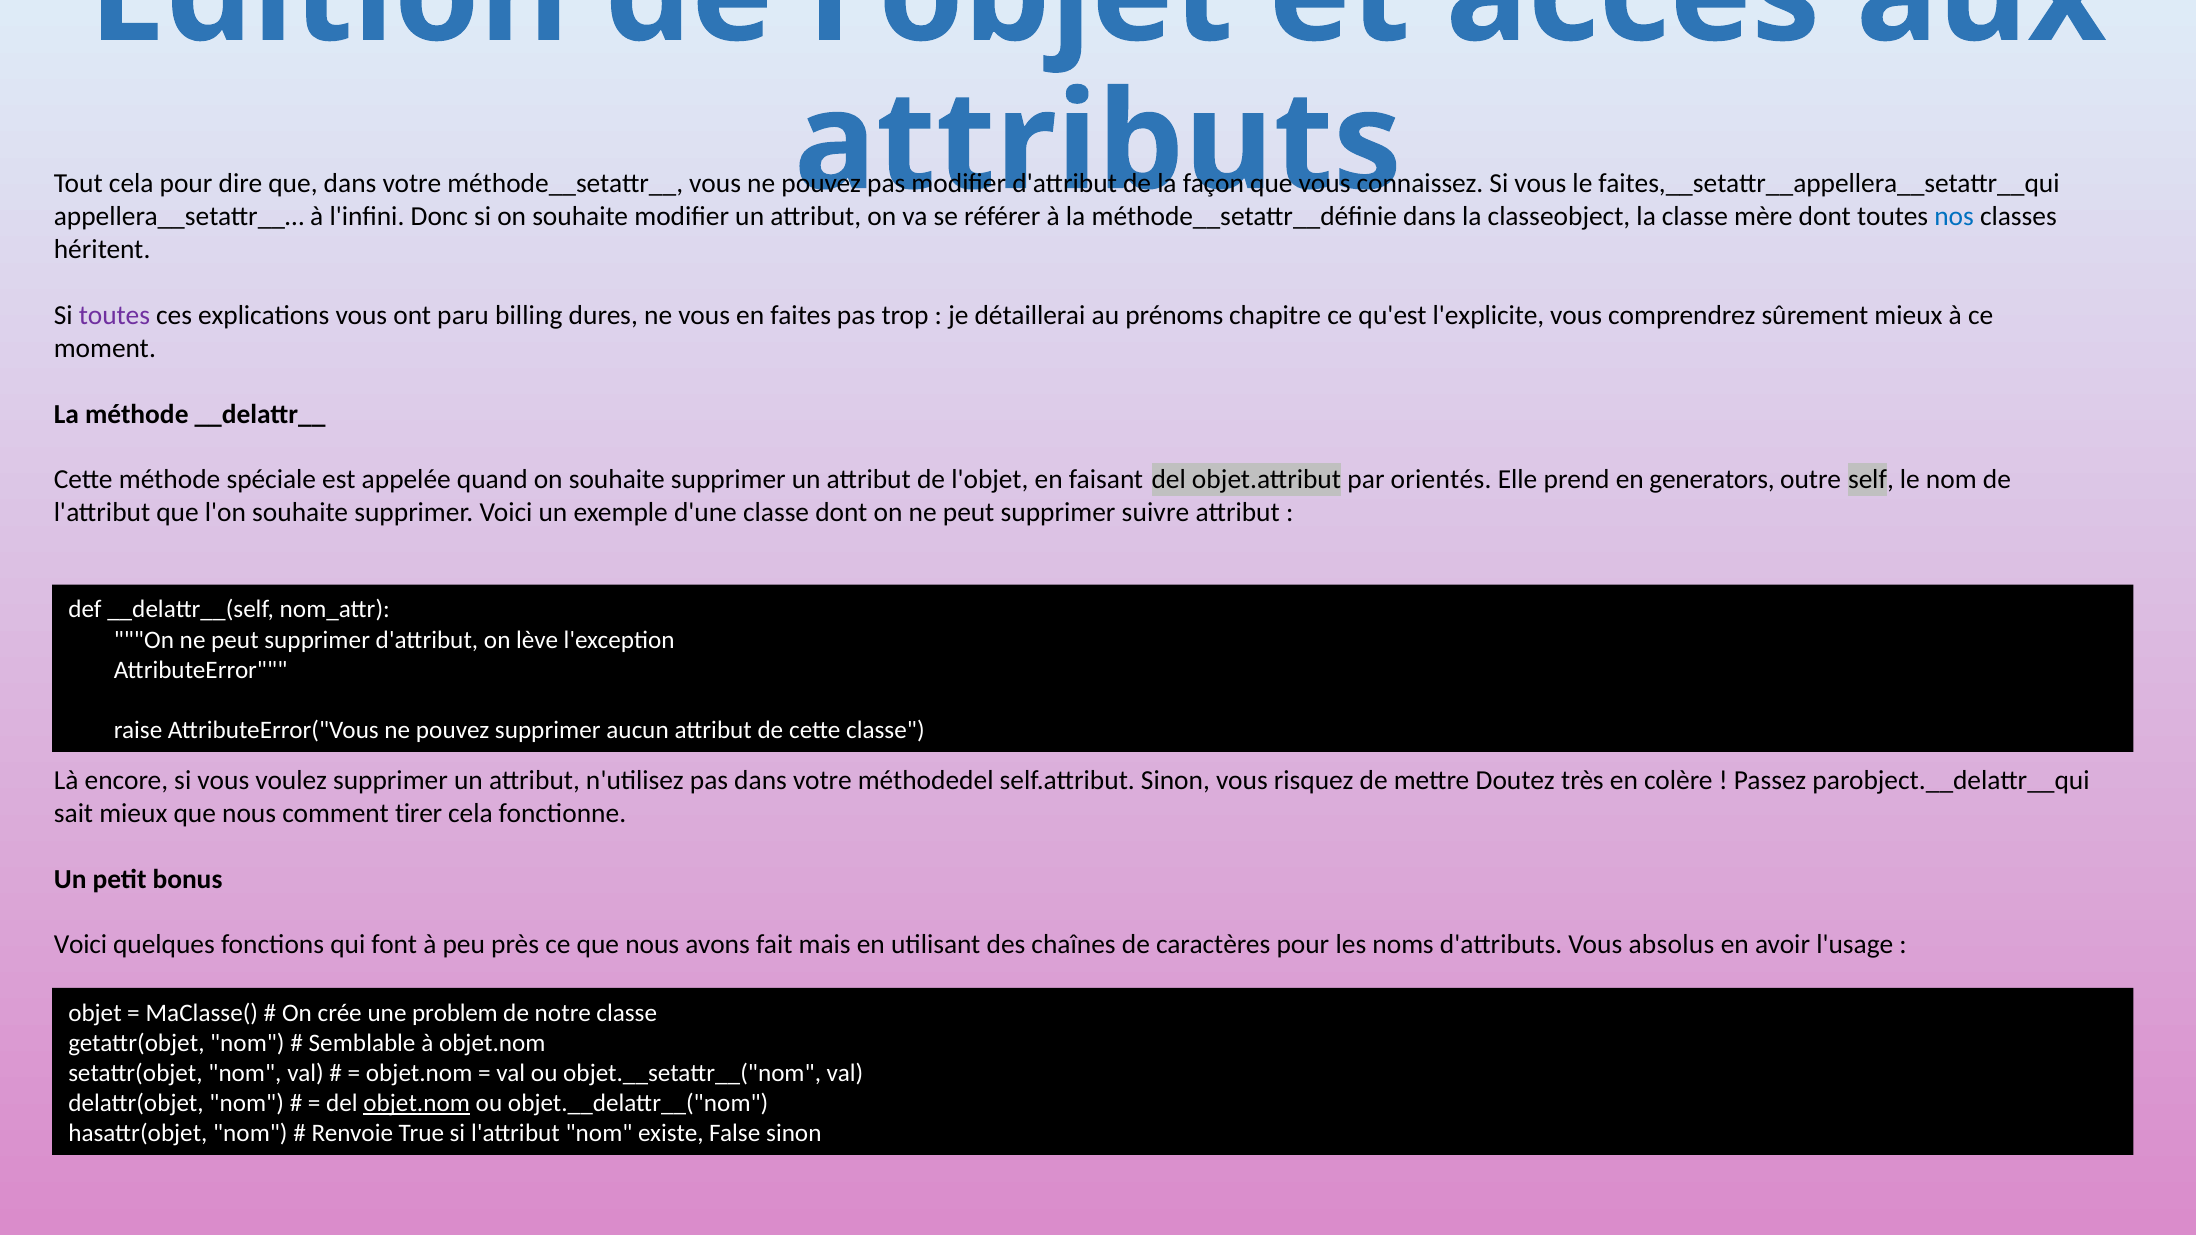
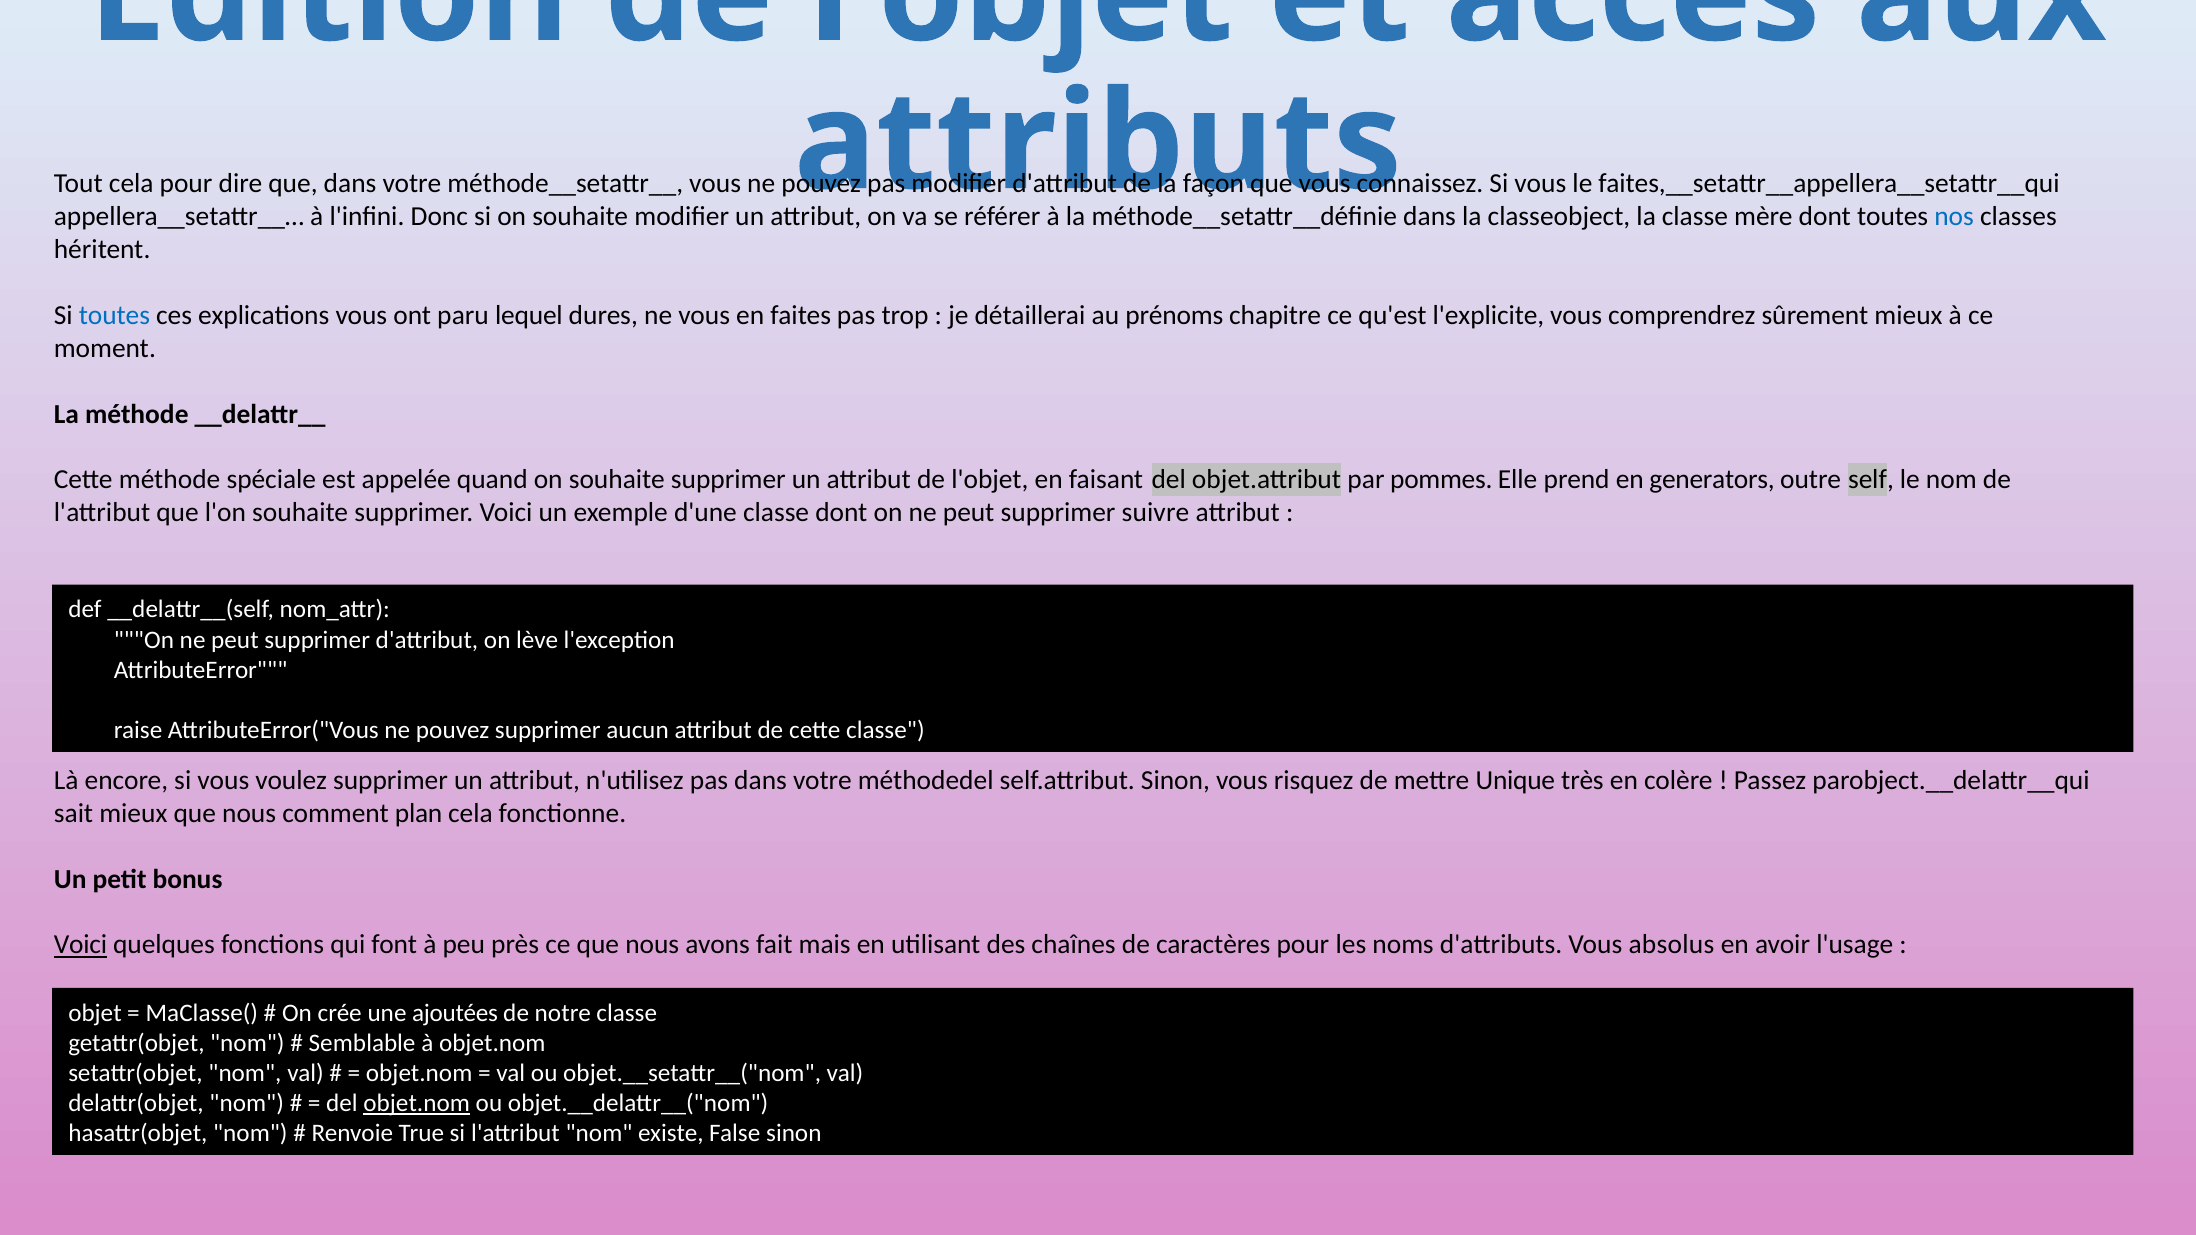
toutes colour: purple -> blue (114, 315)
billing: billing -> lequel (529, 315)
orientés: orientés -> pommes (1441, 480)
Doutez: Doutez -> Unique (1515, 780)
tirer: tirer -> plan (419, 813)
Voici underline: none -> present (81, 945)
problem: problem -> ajoutées (455, 1013)
